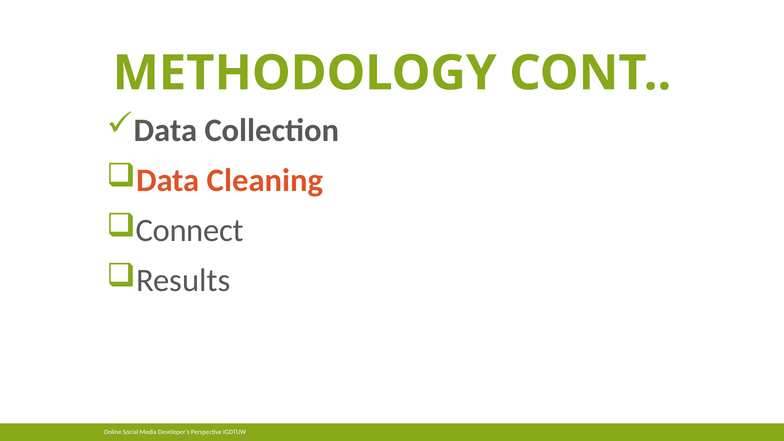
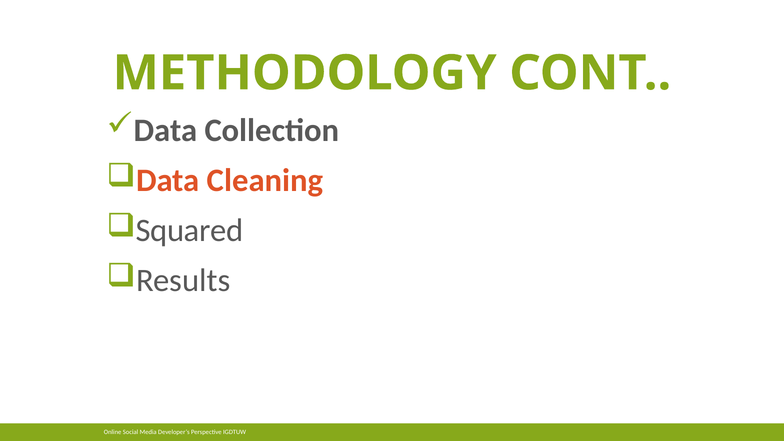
Connect: Connect -> Squared (190, 231)
